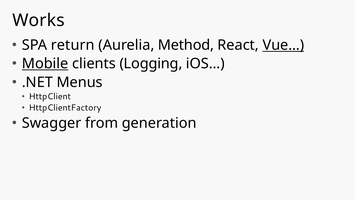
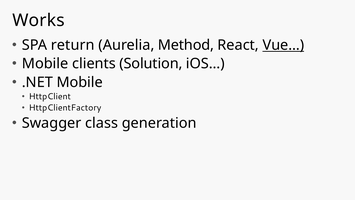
Mobile underline: present -> none (45, 64)
Logging: Logging -> Solution (151, 64)
.NET Menus: Menus -> Mobile (80, 82)
from: from -> class (102, 123)
